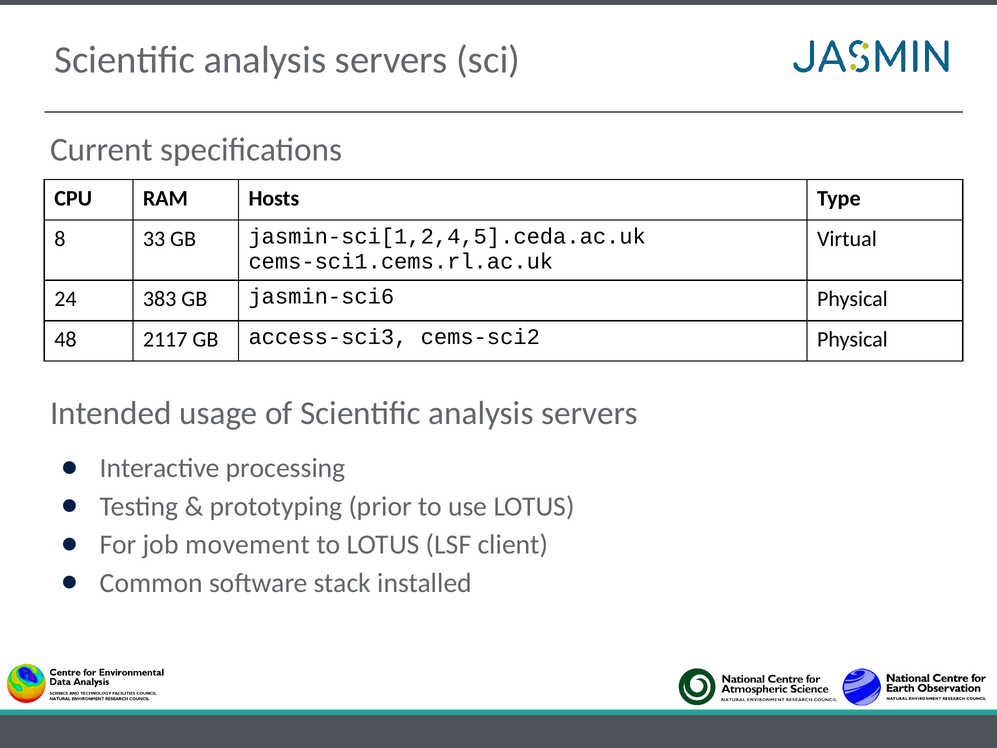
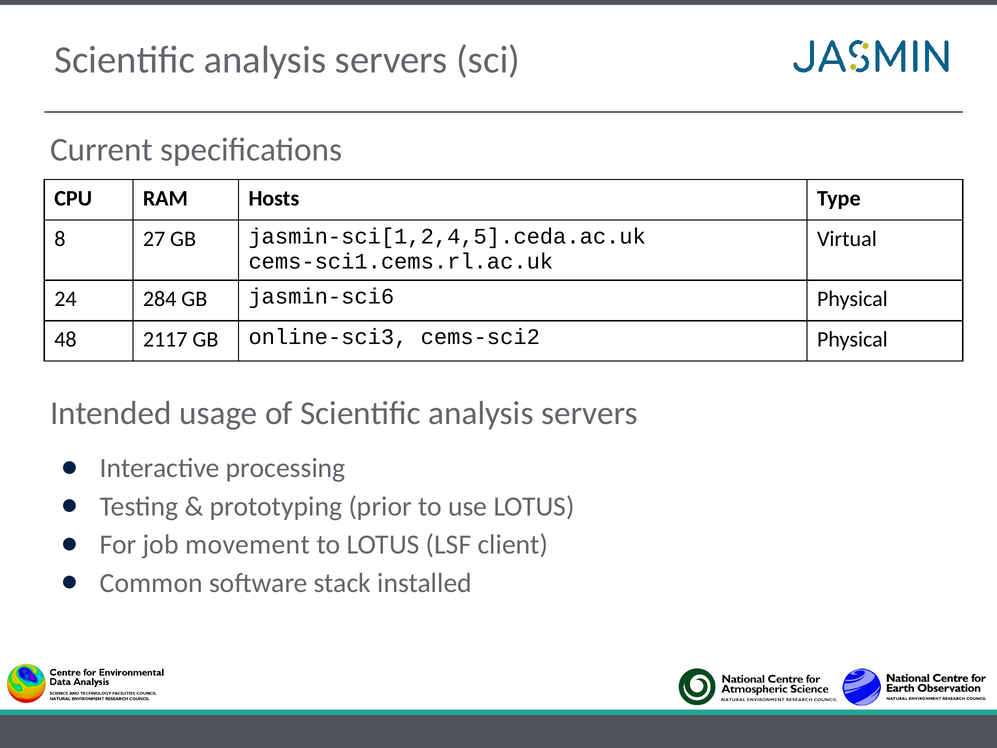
33: 33 -> 27 (154, 239)
383: 383 -> 284 (160, 299)
access-sci3: access-sci3 -> online-sci3 (328, 337)
